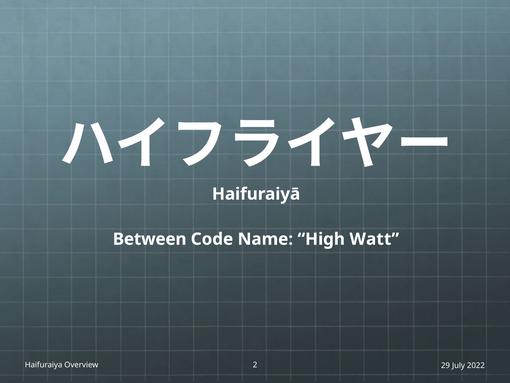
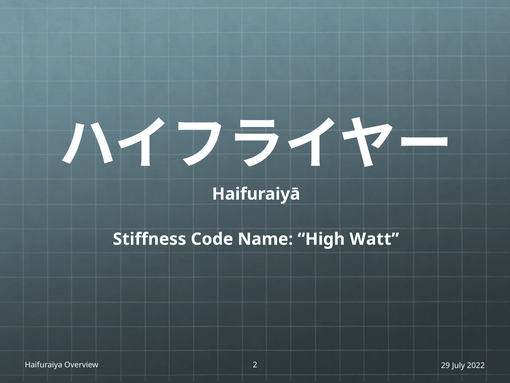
Between: Between -> Stiffness (150, 239)
